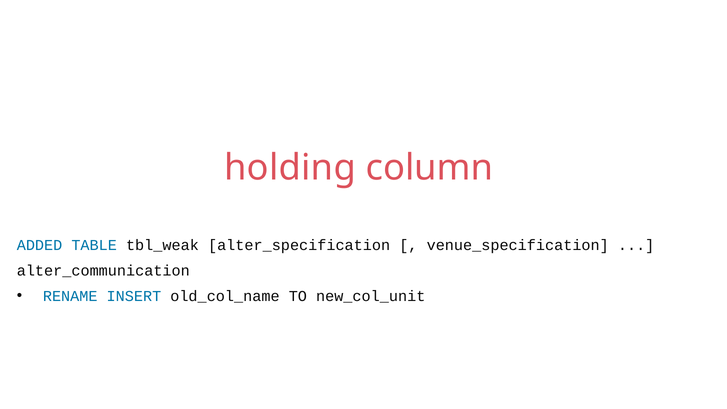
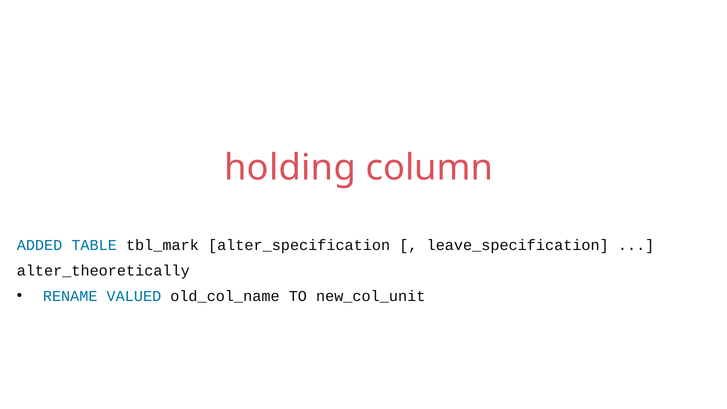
tbl_weak: tbl_weak -> tbl_mark (162, 245)
venue_specification: venue_specification -> leave_specification (518, 245)
alter_communication: alter_communication -> alter_theoretically (103, 271)
INSERT: INSERT -> VALUED (134, 296)
